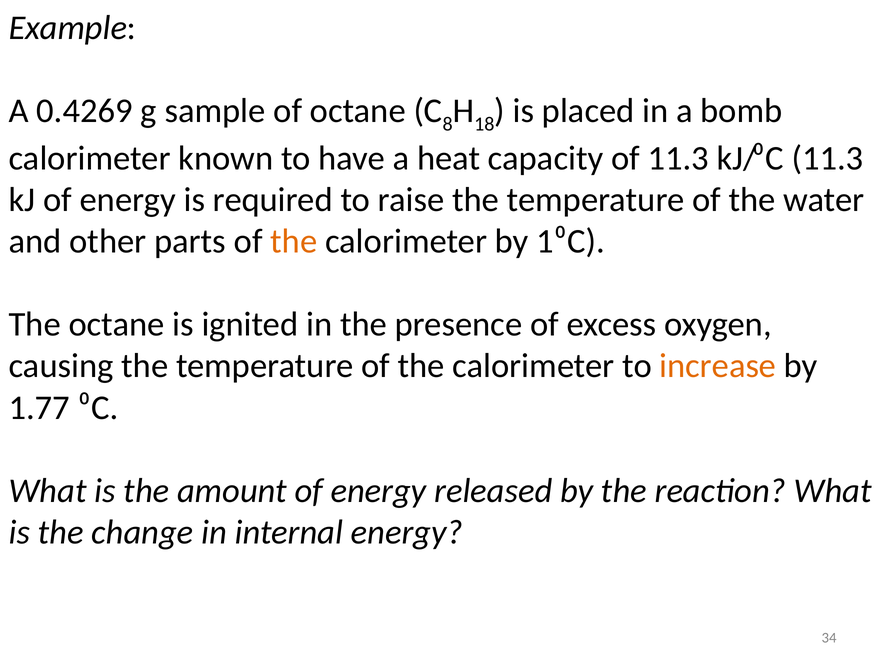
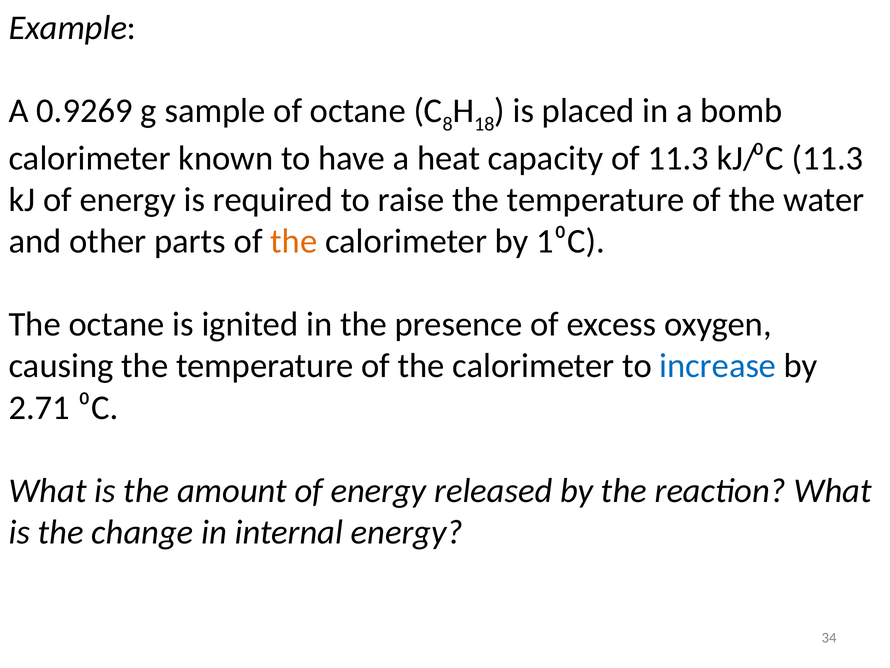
0.4269: 0.4269 -> 0.9269 (85, 111)
increase colour: orange -> blue (718, 366)
1.77: 1.77 -> 2.71 (39, 407)
